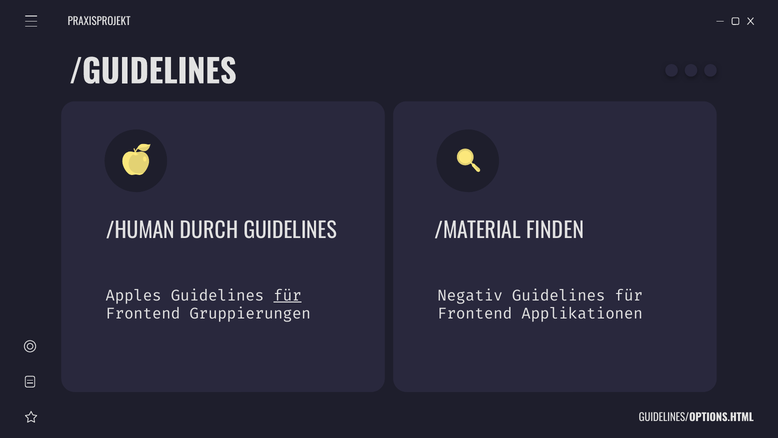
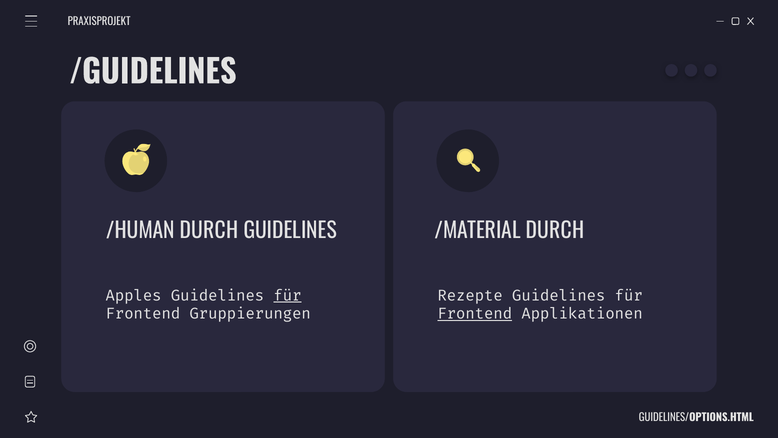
/MATERIAL FINDEN: FINDEN -> DURCH (555, 231)
Negativ: Negativ -> Rezepte (470, 295)
Frontend underline: none -> present (475, 314)
